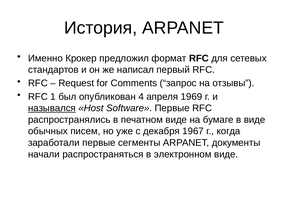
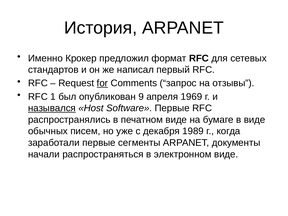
for underline: none -> present (102, 83)
4: 4 -> 9 (141, 97)
1967: 1967 -> 1989 (193, 131)
